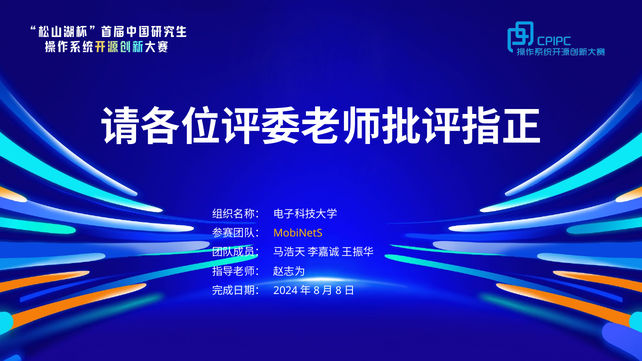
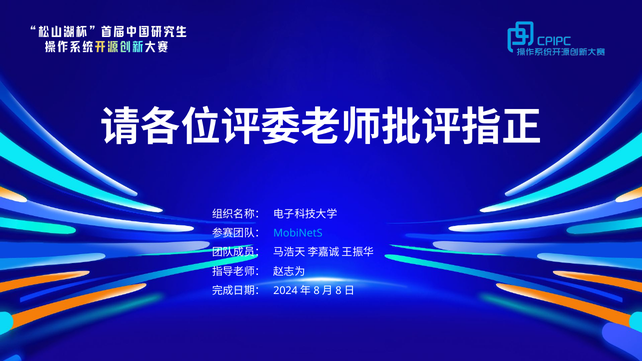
MobiNetS colour: yellow -> light blue (298, 233)
